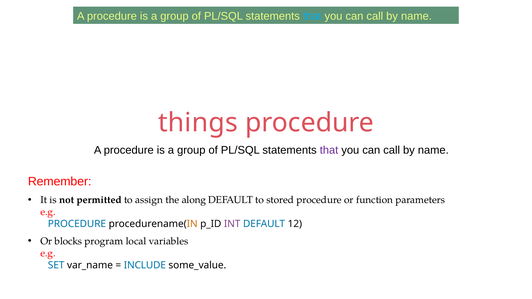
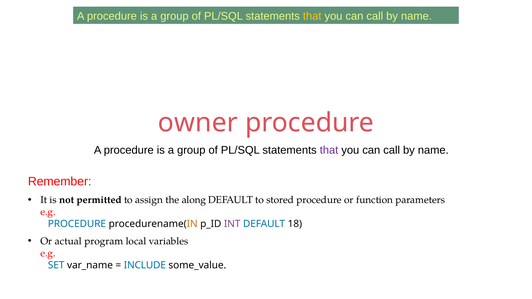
that colour: light blue -> yellow (312, 16)
things: things -> owner (198, 123)
12: 12 -> 18 (295, 224)
blocks: blocks -> actual (68, 241)
